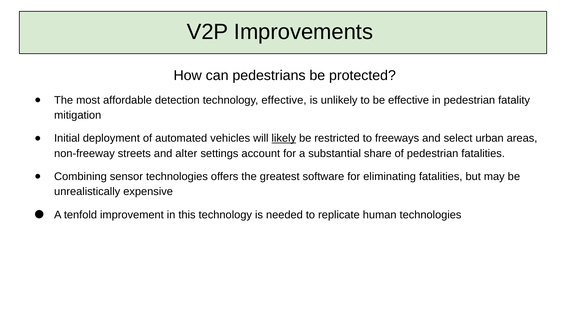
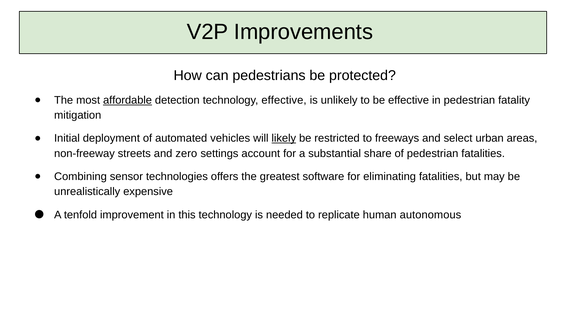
affordable underline: none -> present (128, 100)
alter: alter -> zero (186, 154)
human technologies: technologies -> autonomous (430, 215)
